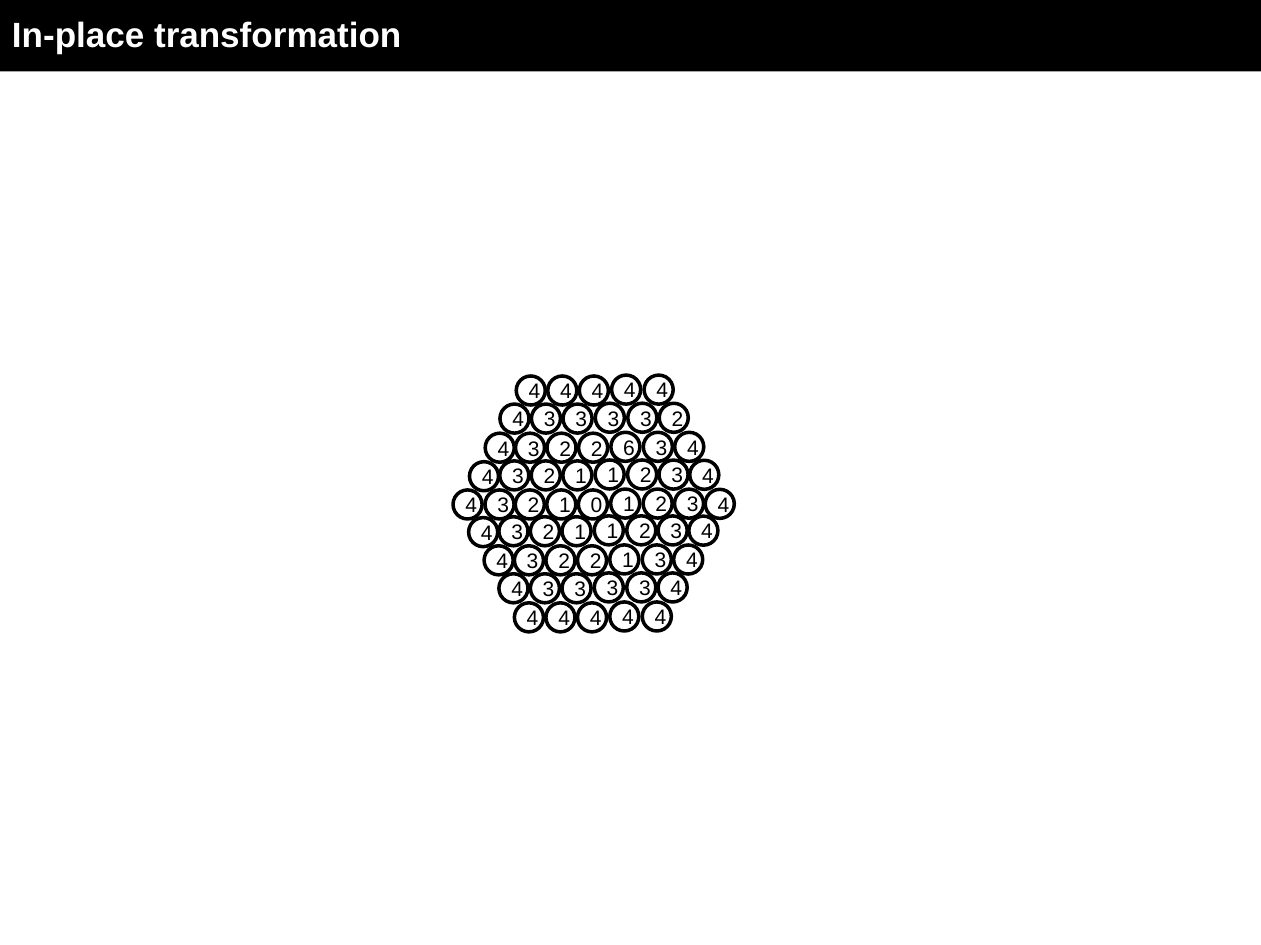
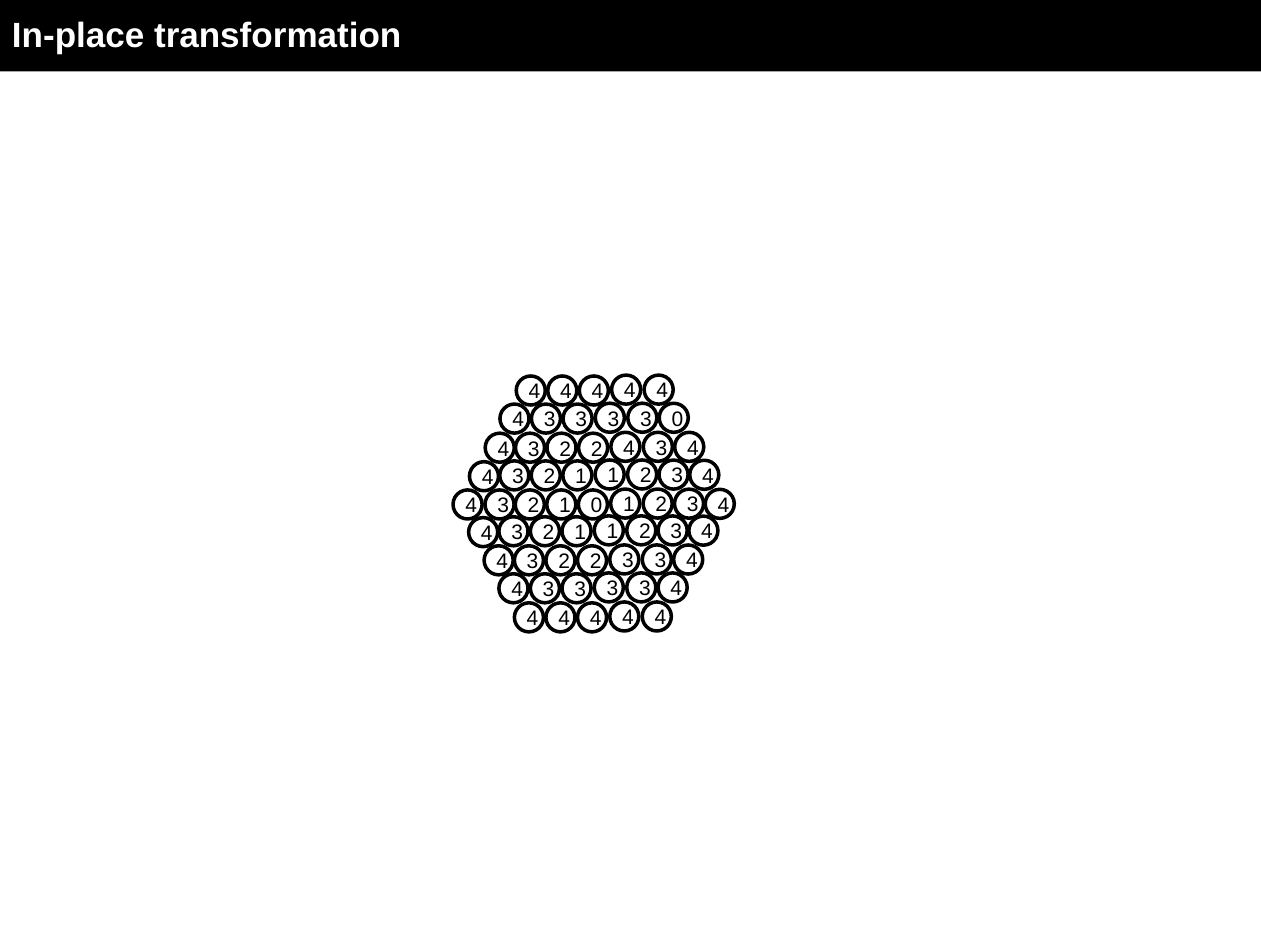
3 3 2: 2 -> 0 (677, 420)
2 6: 6 -> 4 (629, 449)
2 2 1: 1 -> 3 (628, 561)
